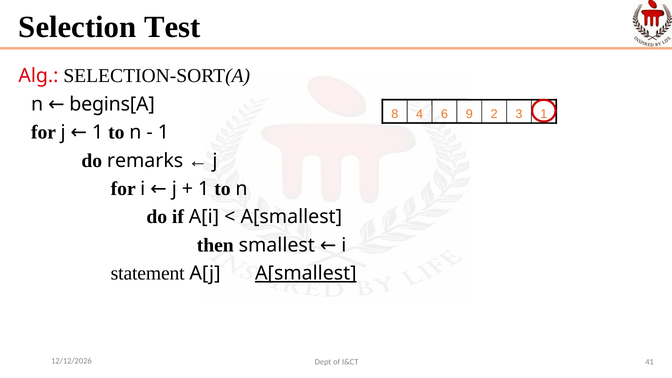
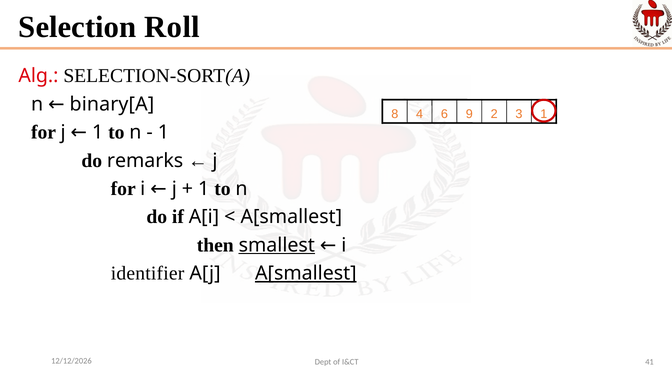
Test: Test -> Roll (172, 27)
begins[A: begins[A -> binary[A (112, 104)
smallest underline: none -> present (277, 245)
statement: statement -> identifier (148, 273)
